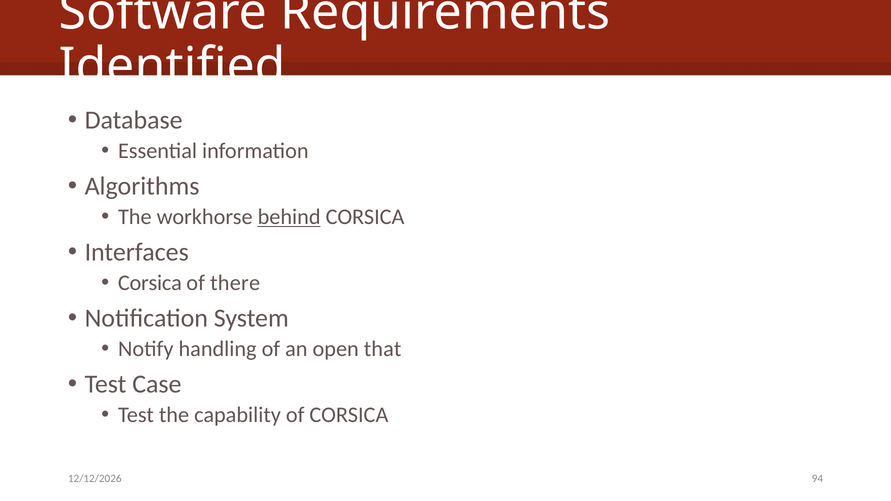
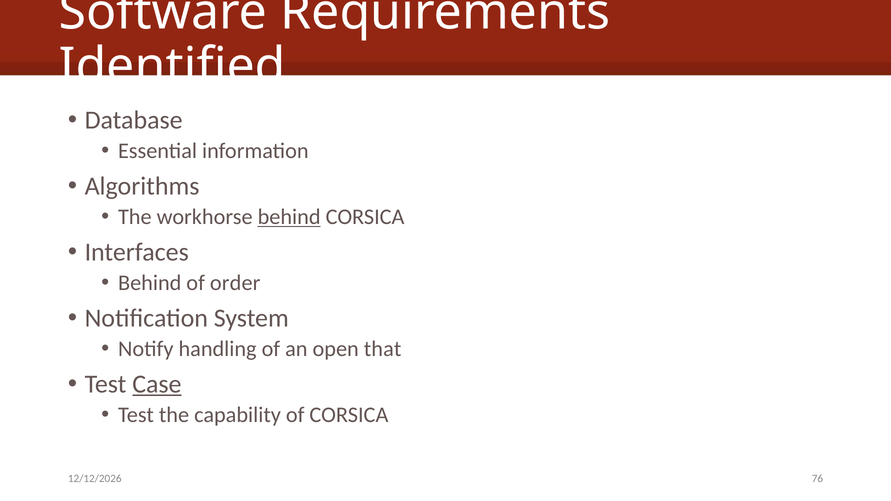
Corsica: Corsica -> Behind (150, 283)
there: there -> order (235, 283)
Case underline: none -> present (157, 384)
94: 94 -> 76 (817, 479)
